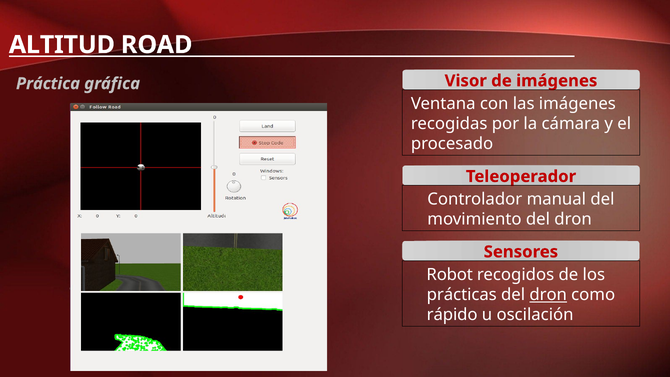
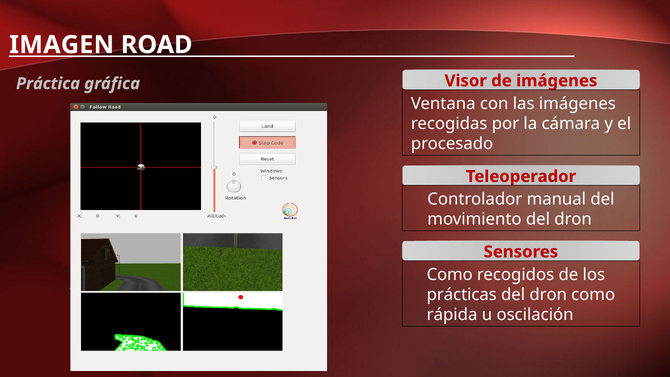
ALTITUD: ALTITUD -> IMAGEN (62, 45)
Robot: Robot -> Como (450, 275)
dron underline: present -> none (548, 295)
rápido: rápido -> rápida (452, 315)
